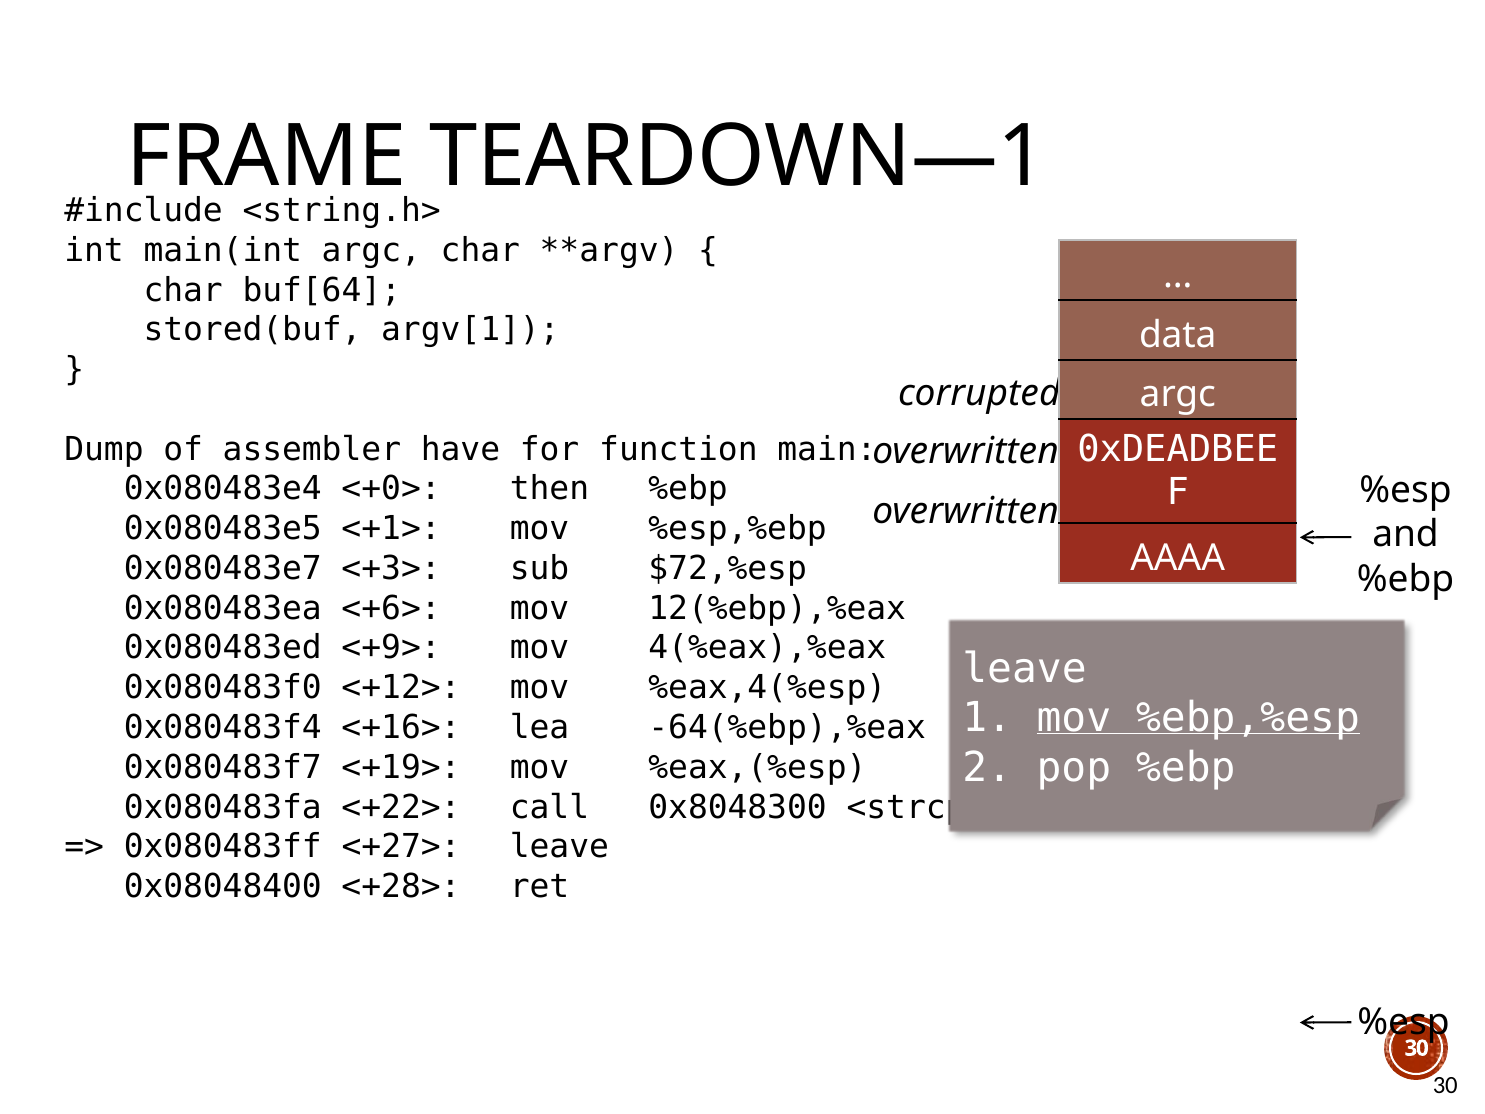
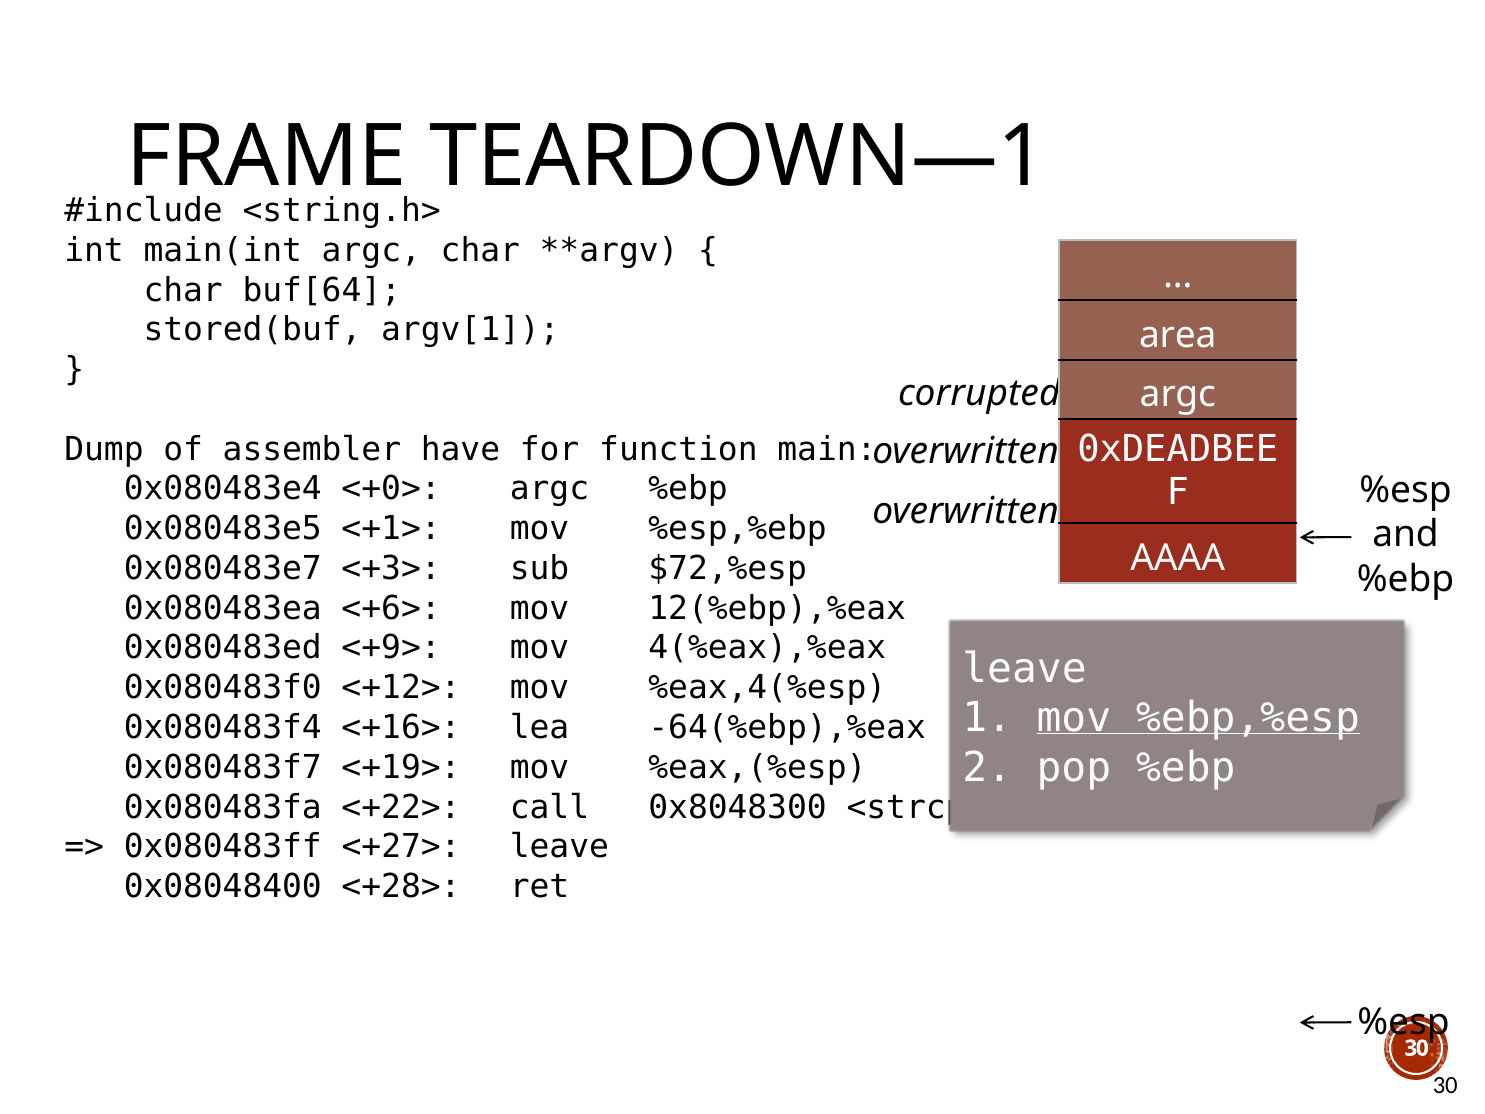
data: data -> area (1178, 335)
<+0> then: then -> argc (550, 489)
